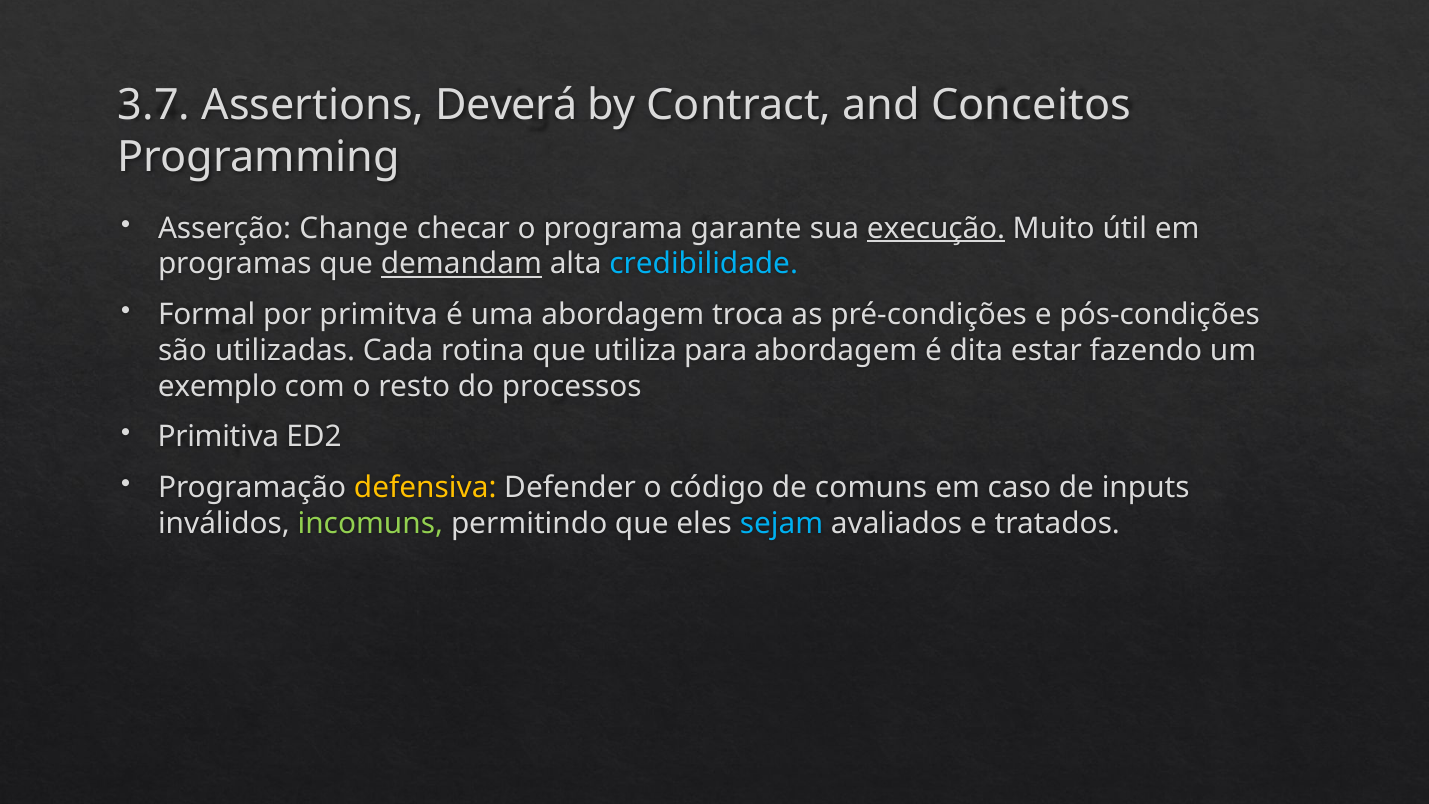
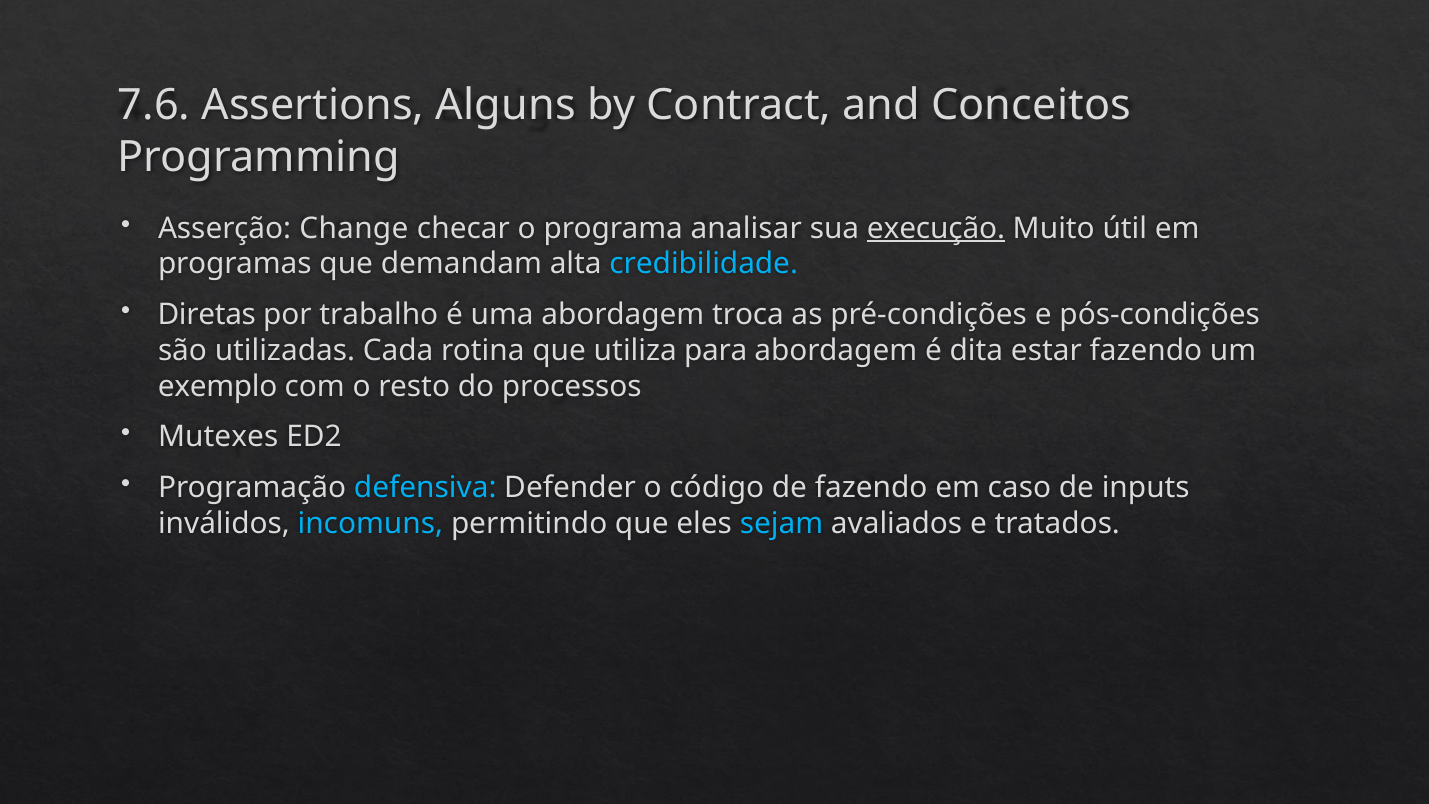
3.7: 3.7 -> 7.6 (154, 106)
Deverá: Deverá -> Alguns (506, 106)
garante: garante -> analisar (746, 228)
demandam underline: present -> none (461, 264)
Formal: Formal -> Diretas (207, 315)
primitva: primitva -> trabalho (379, 315)
Primitiva: Primitiva -> Mutexes (218, 437)
defensiva colour: yellow -> light blue (425, 487)
de comuns: comuns -> fazendo (871, 487)
incomuns colour: light green -> light blue (370, 523)
